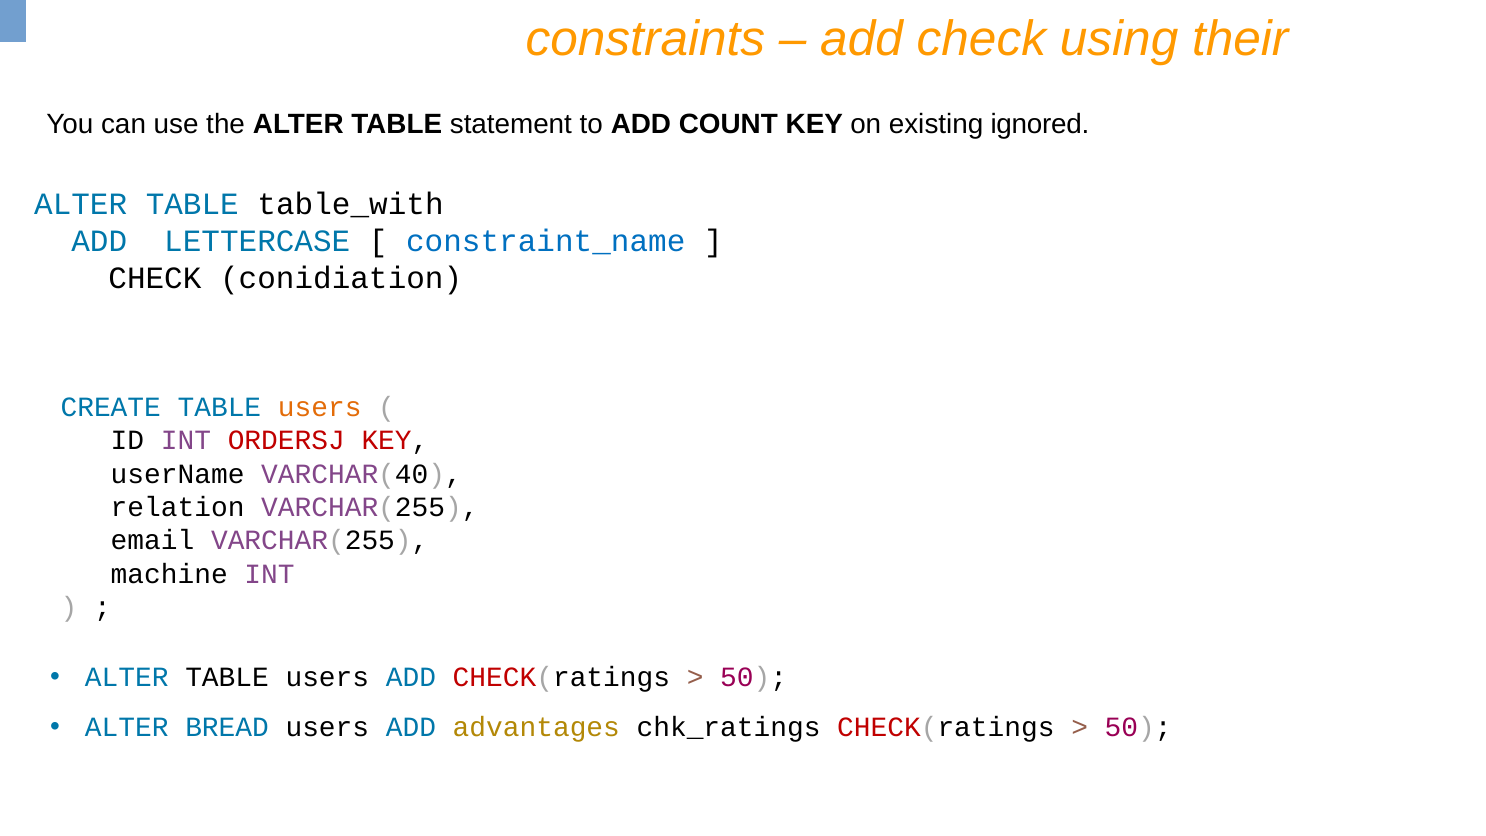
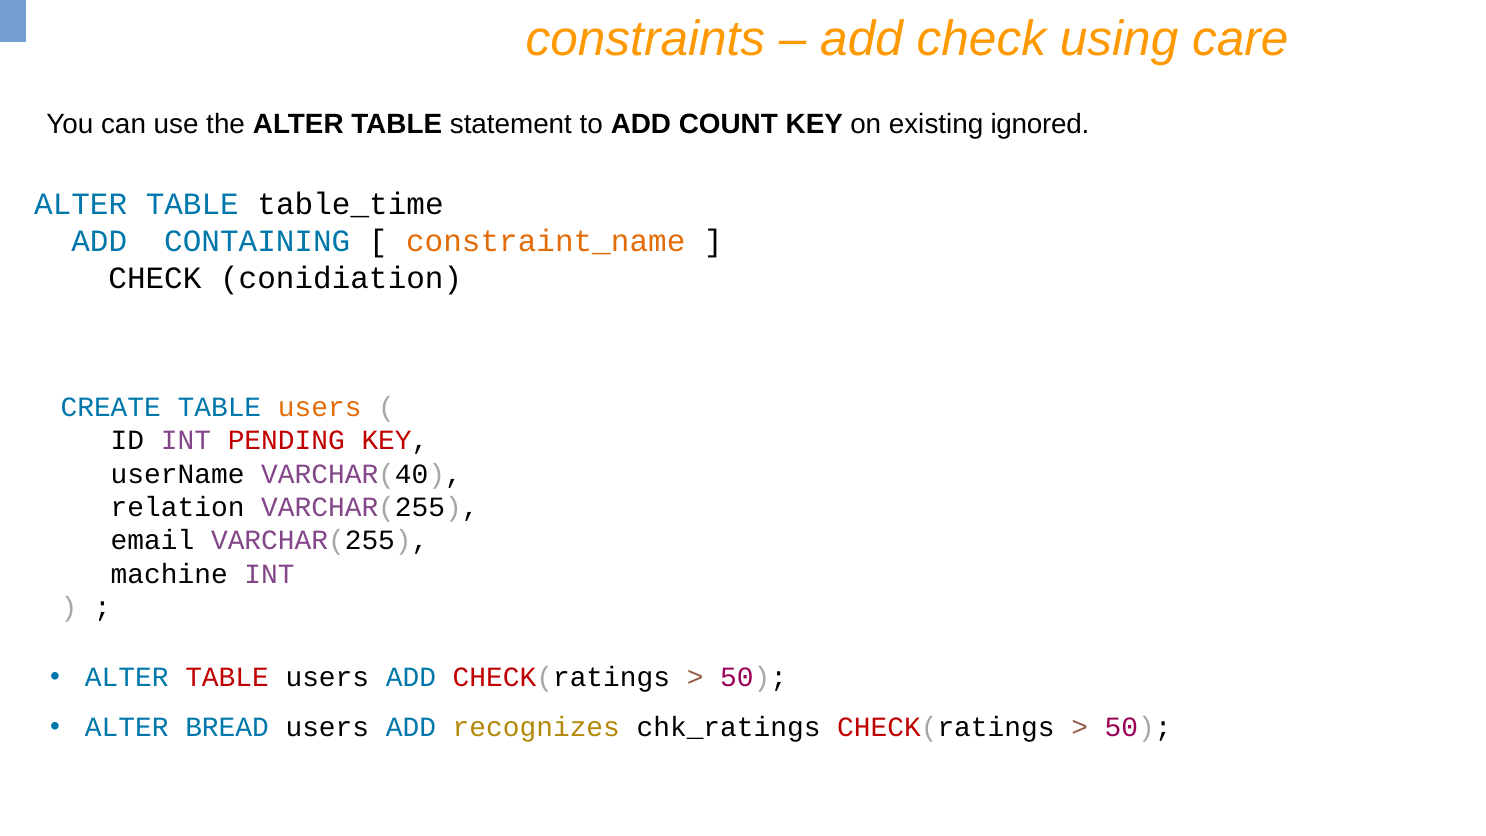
their: their -> care (1240, 39)
table_with: table_with -> table_time (351, 204)
LETTERCASE: LETTERCASE -> CONTAINING (257, 241)
constraint_name colour: blue -> orange (546, 241)
ORDERSJ: ORDERSJ -> PENDING (286, 440)
TABLE colour: black -> red (227, 677)
advantages: advantages -> recognizes (536, 727)
